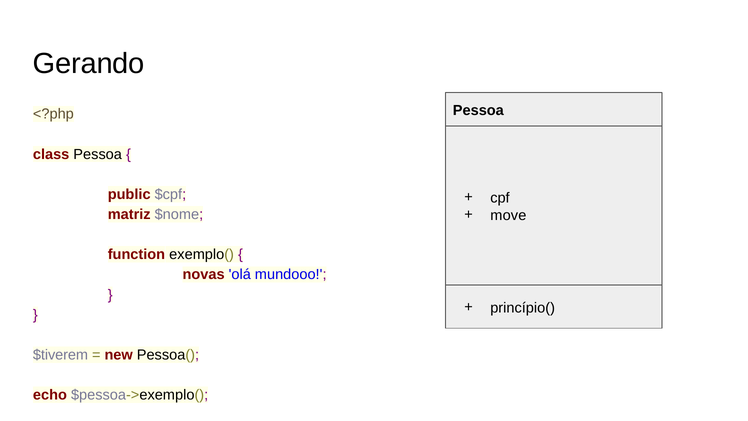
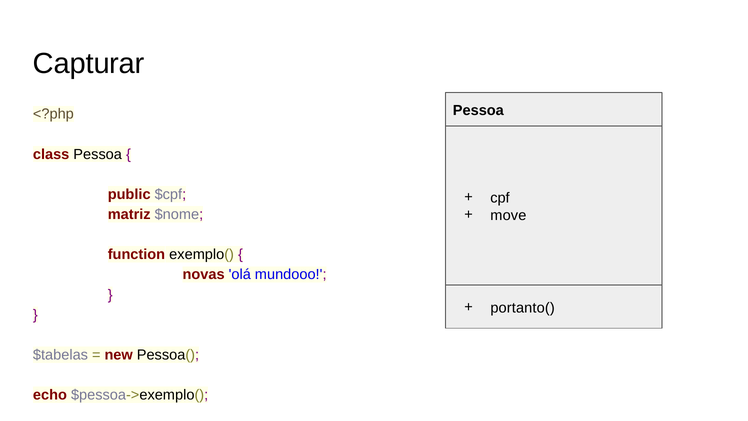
Gerando: Gerando -> Capturar (89, 63)
princípio(: princípio( -> portanto( (523, 308)
$tiverem: $tiverem -> $tabelas (60, 355)
